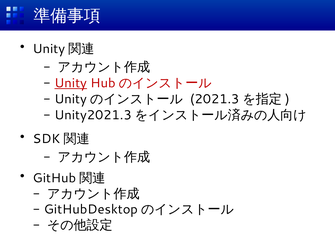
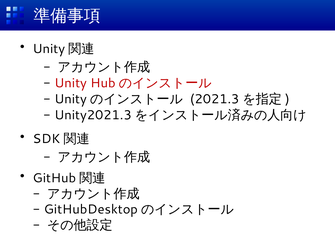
Unity underline: present -> none (71, 83)
